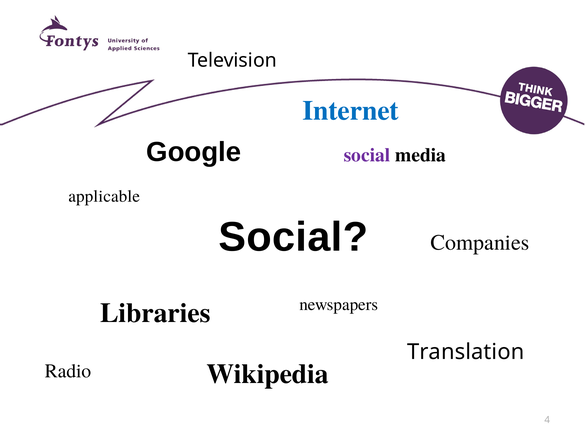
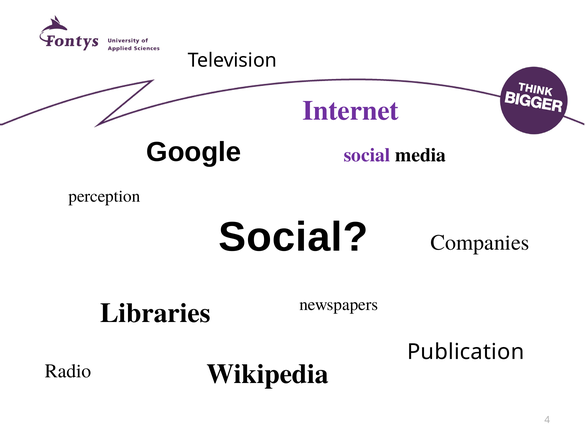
Internet colour: blue -> purple (351, 111)
applicable: applicable -> perception (104, 196)
Translation: Translation -> Publication (466, 352)
